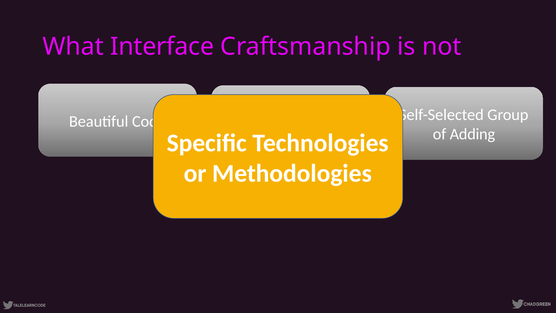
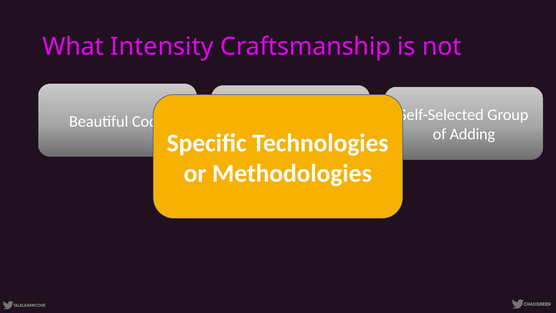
Interface: Interface -> Intensity (162, 47)
